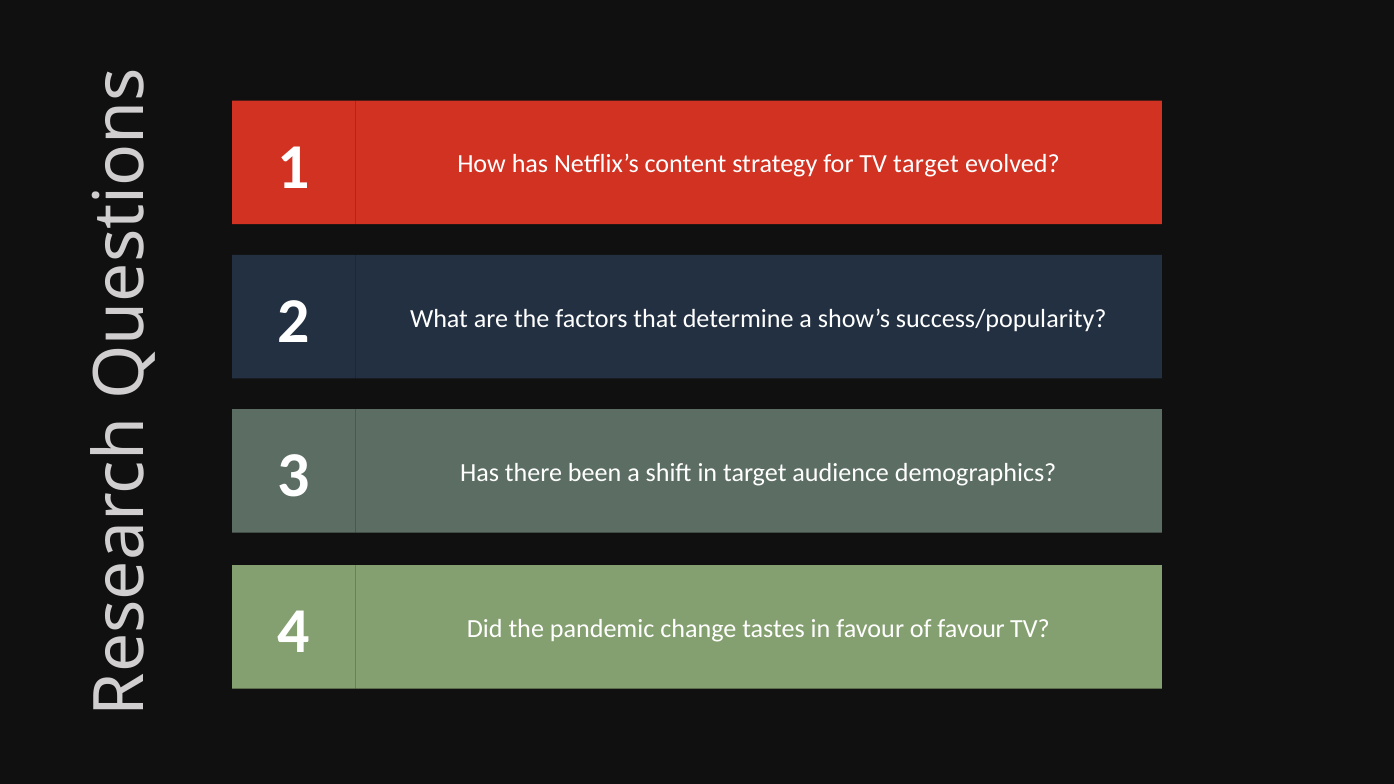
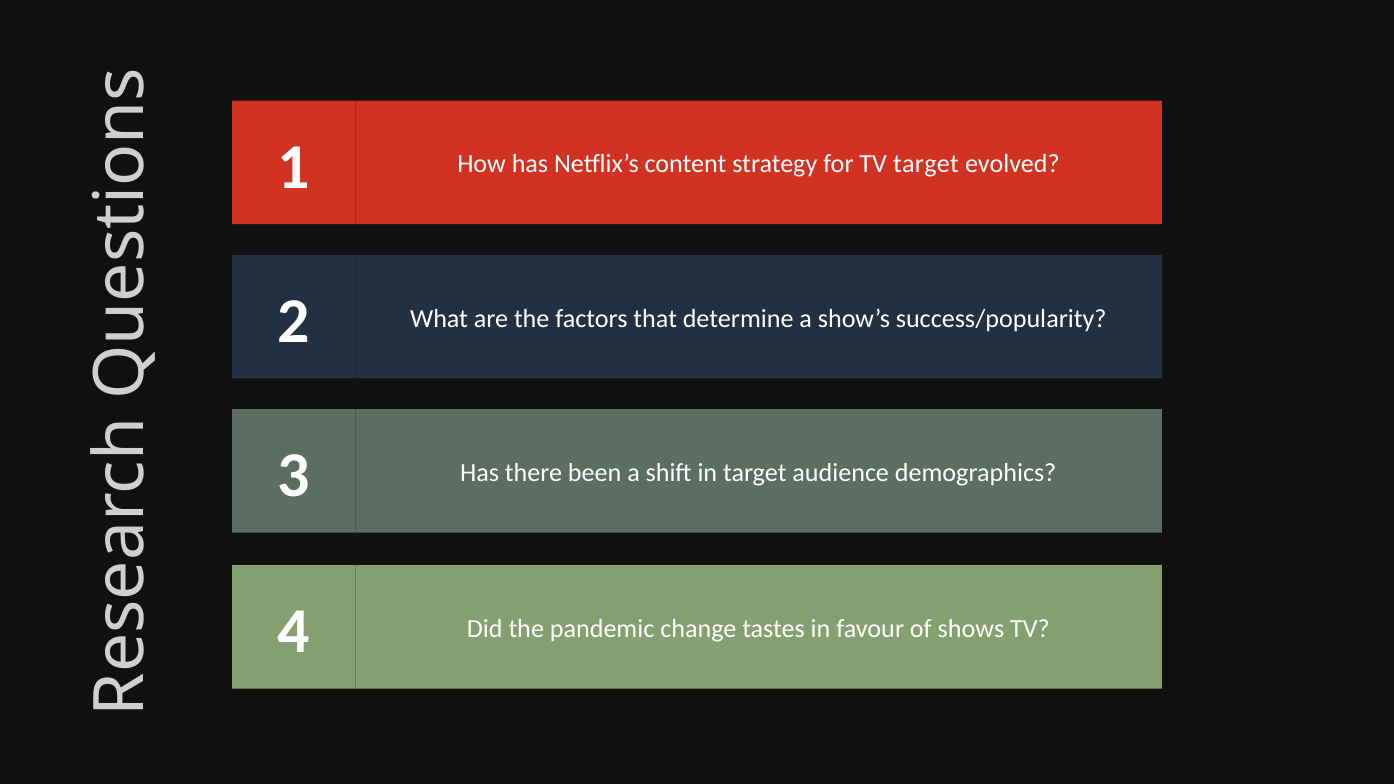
of favour: favour -> shows (971, 629)
